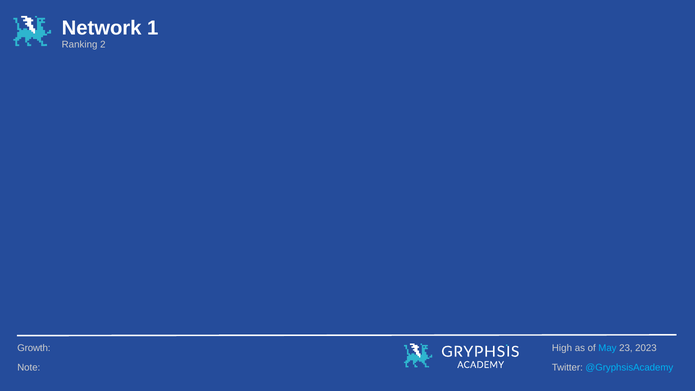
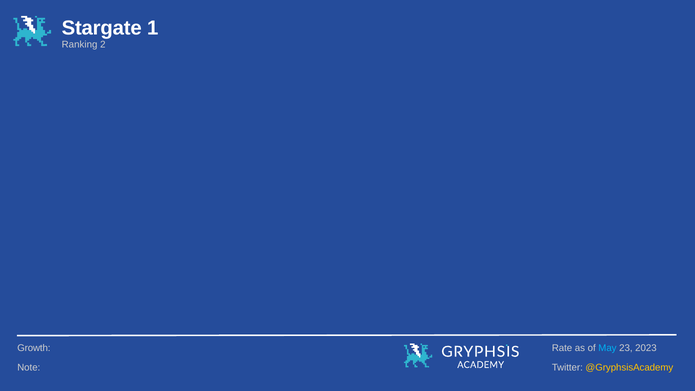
Network: Network -> Stargate (102, 28)
High: High -> Rate (562, 348)
@GryphsisAcademy colour: light blue -> yellow (629, 368)
